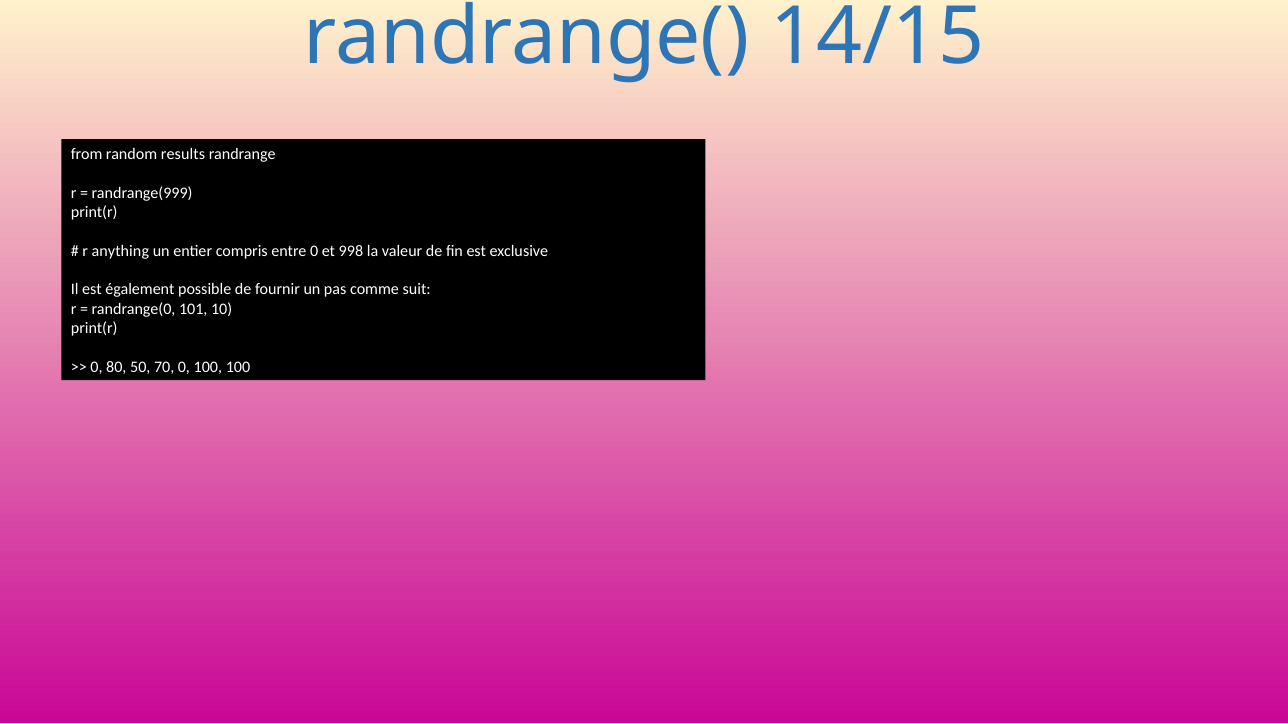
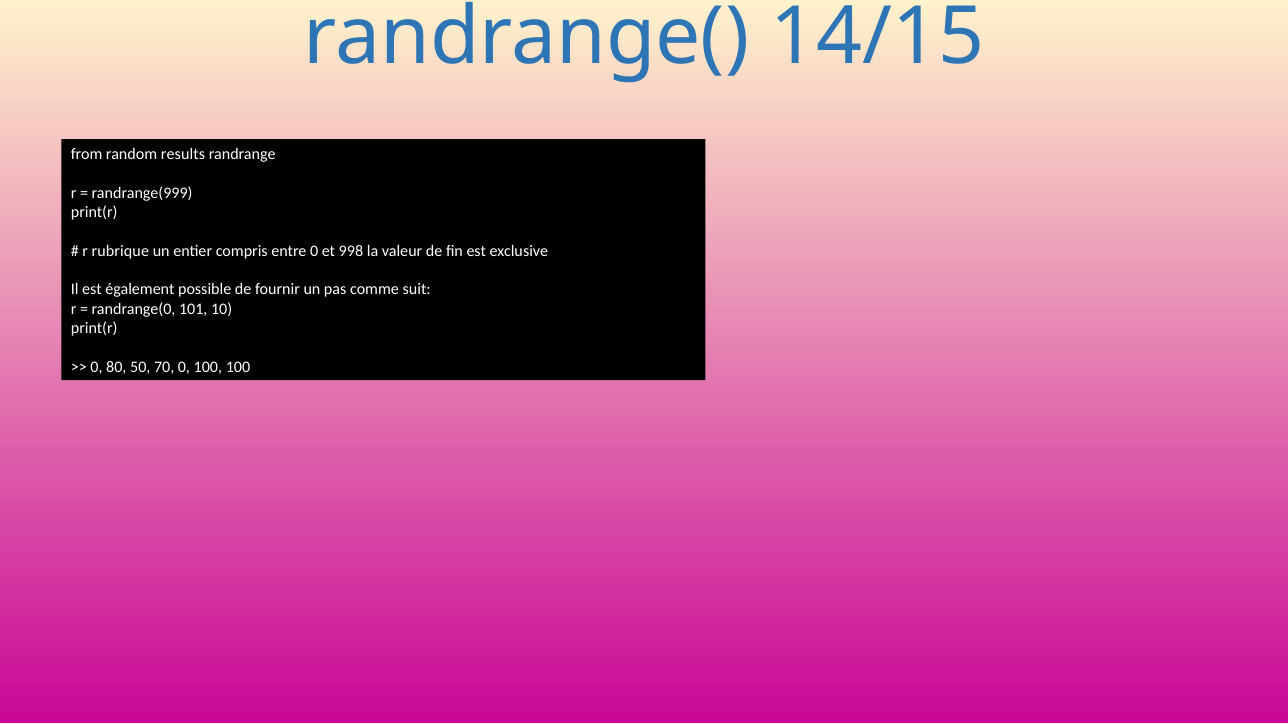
anything: anything -> rubrique (120, 251)
